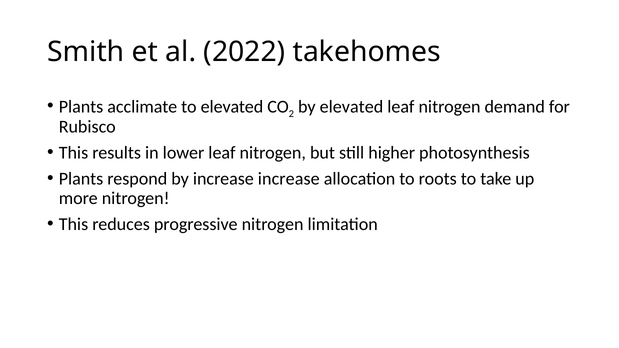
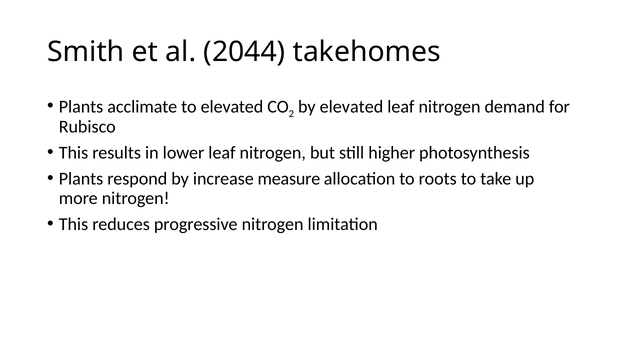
2022: 2022 -> 2044 (244, 52)
increase increase: increase -> measure (289, 179)
